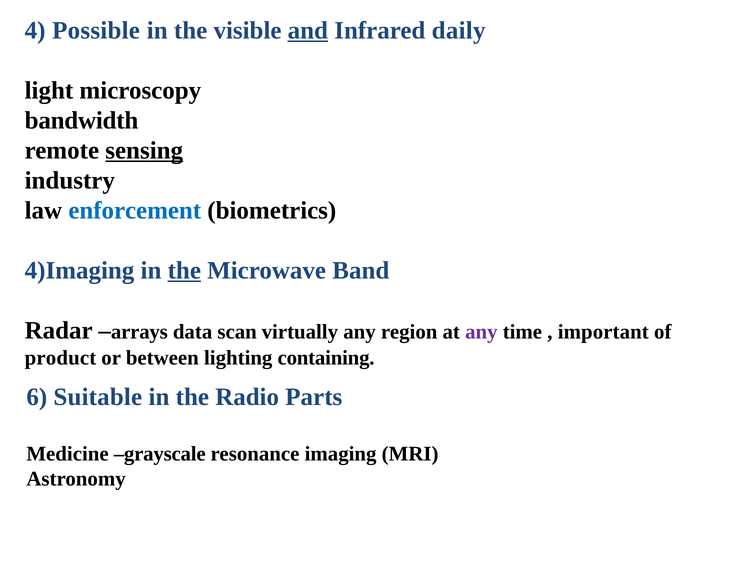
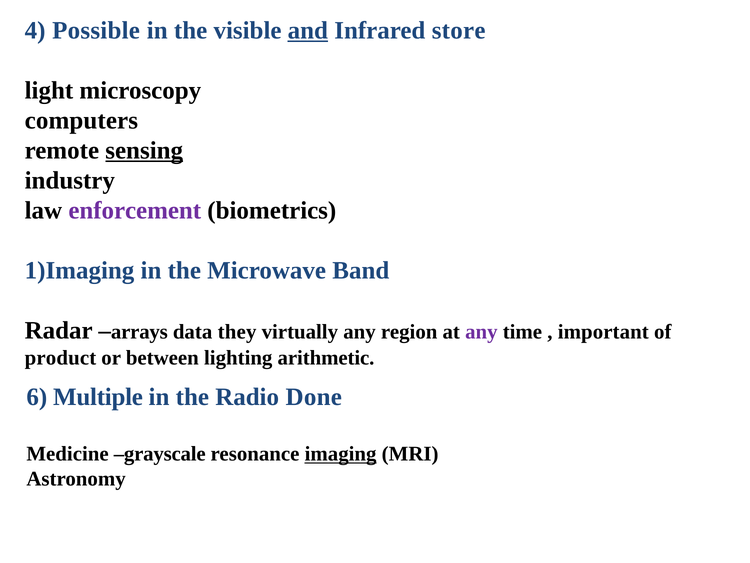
daily: daily -> store (459, 30)
bandwidth: bandwidth -> computers (81, 120)
enforcement colour: blue -> purple (135, 210)
4)Imaging: 4)Imaging -> 1)Imaging (80, 270)
the underline: present -> none (184, 270)
scan: scan -> they (237, 332)
containing: containing -> arithmetic (326, 358)
Suitable: Suitable -> Multiple (98, 396)
Parts: Parts -> Done (314, 396)
imaging underline: none -> present (341, 454)
